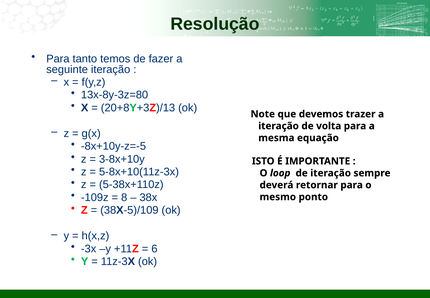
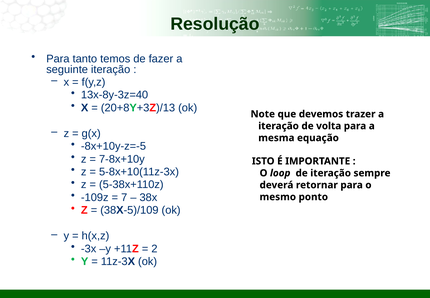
13x-8y-3z=80: 13x-8y-3z=80 -> 13x-8y-3z=40 (115, 95)
3-8x+10y: 3-8x+10y -> 7-8x+10y (122, 159)
8: 8 -> 7 (124, 197)
6: 6 -> 2 (154, 248)
